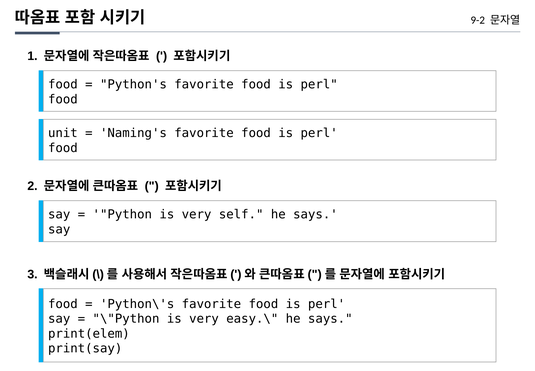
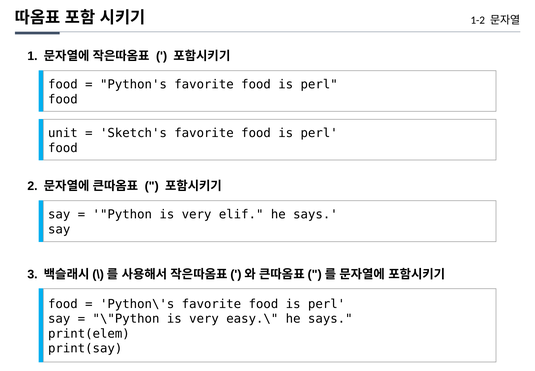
9-2: 9-2 -> 1-2 (478, 20)
Naming's: Naming's -> Sketch's (133, 133)
self: self -> elif (241, 214)
